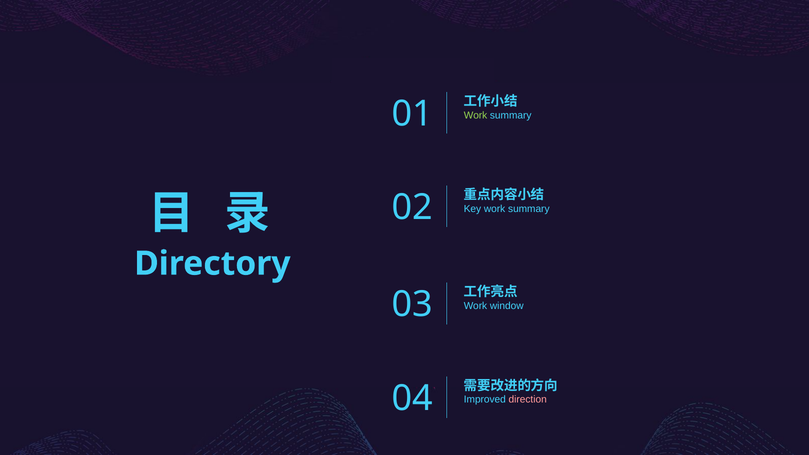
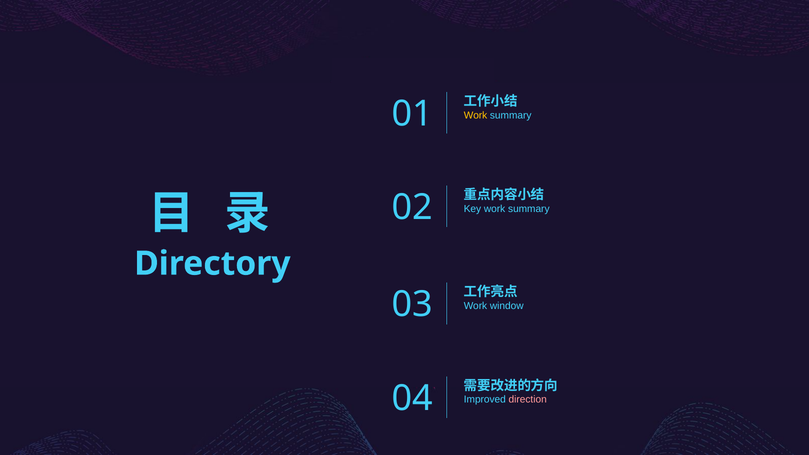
Work colour: light green -> yellow (475, 115)
